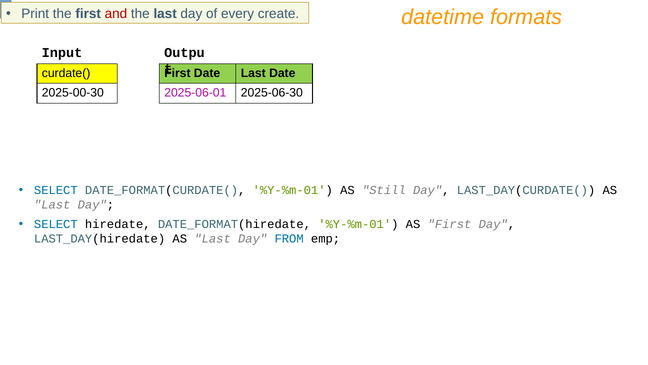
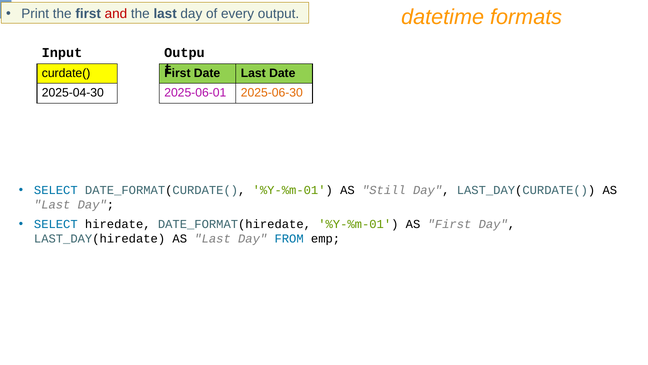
create: create -> output (279, 14)
2025-00-30: 2025-00-30 -> 2025-04-30 (73, 93)
2025-06-30 colour: black -> orange (272, 93)
